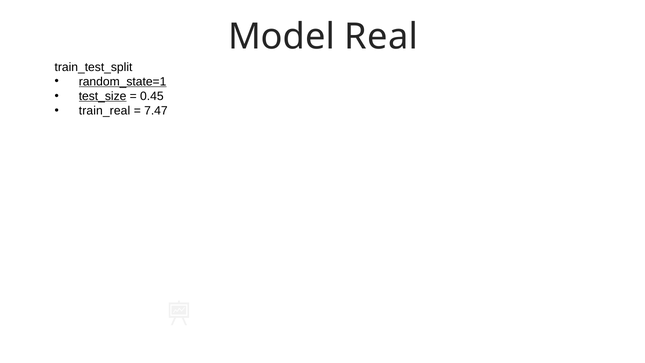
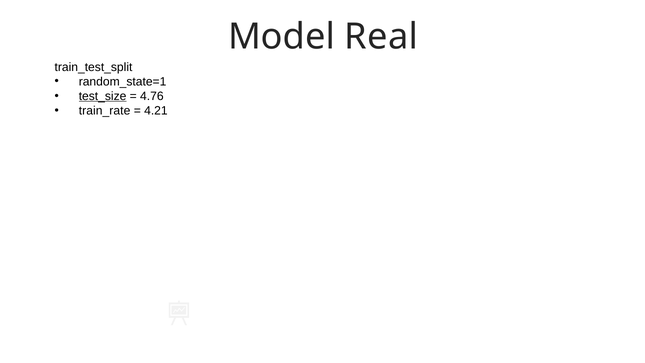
random_state=1 underline: present -> none (123, 82)
0.45: 0.45 -> 4.76 (152, 96)
train_real: train_real -> train_rate (105, 111)
7.47: 7.47 -> 4.21 (156, 111)
